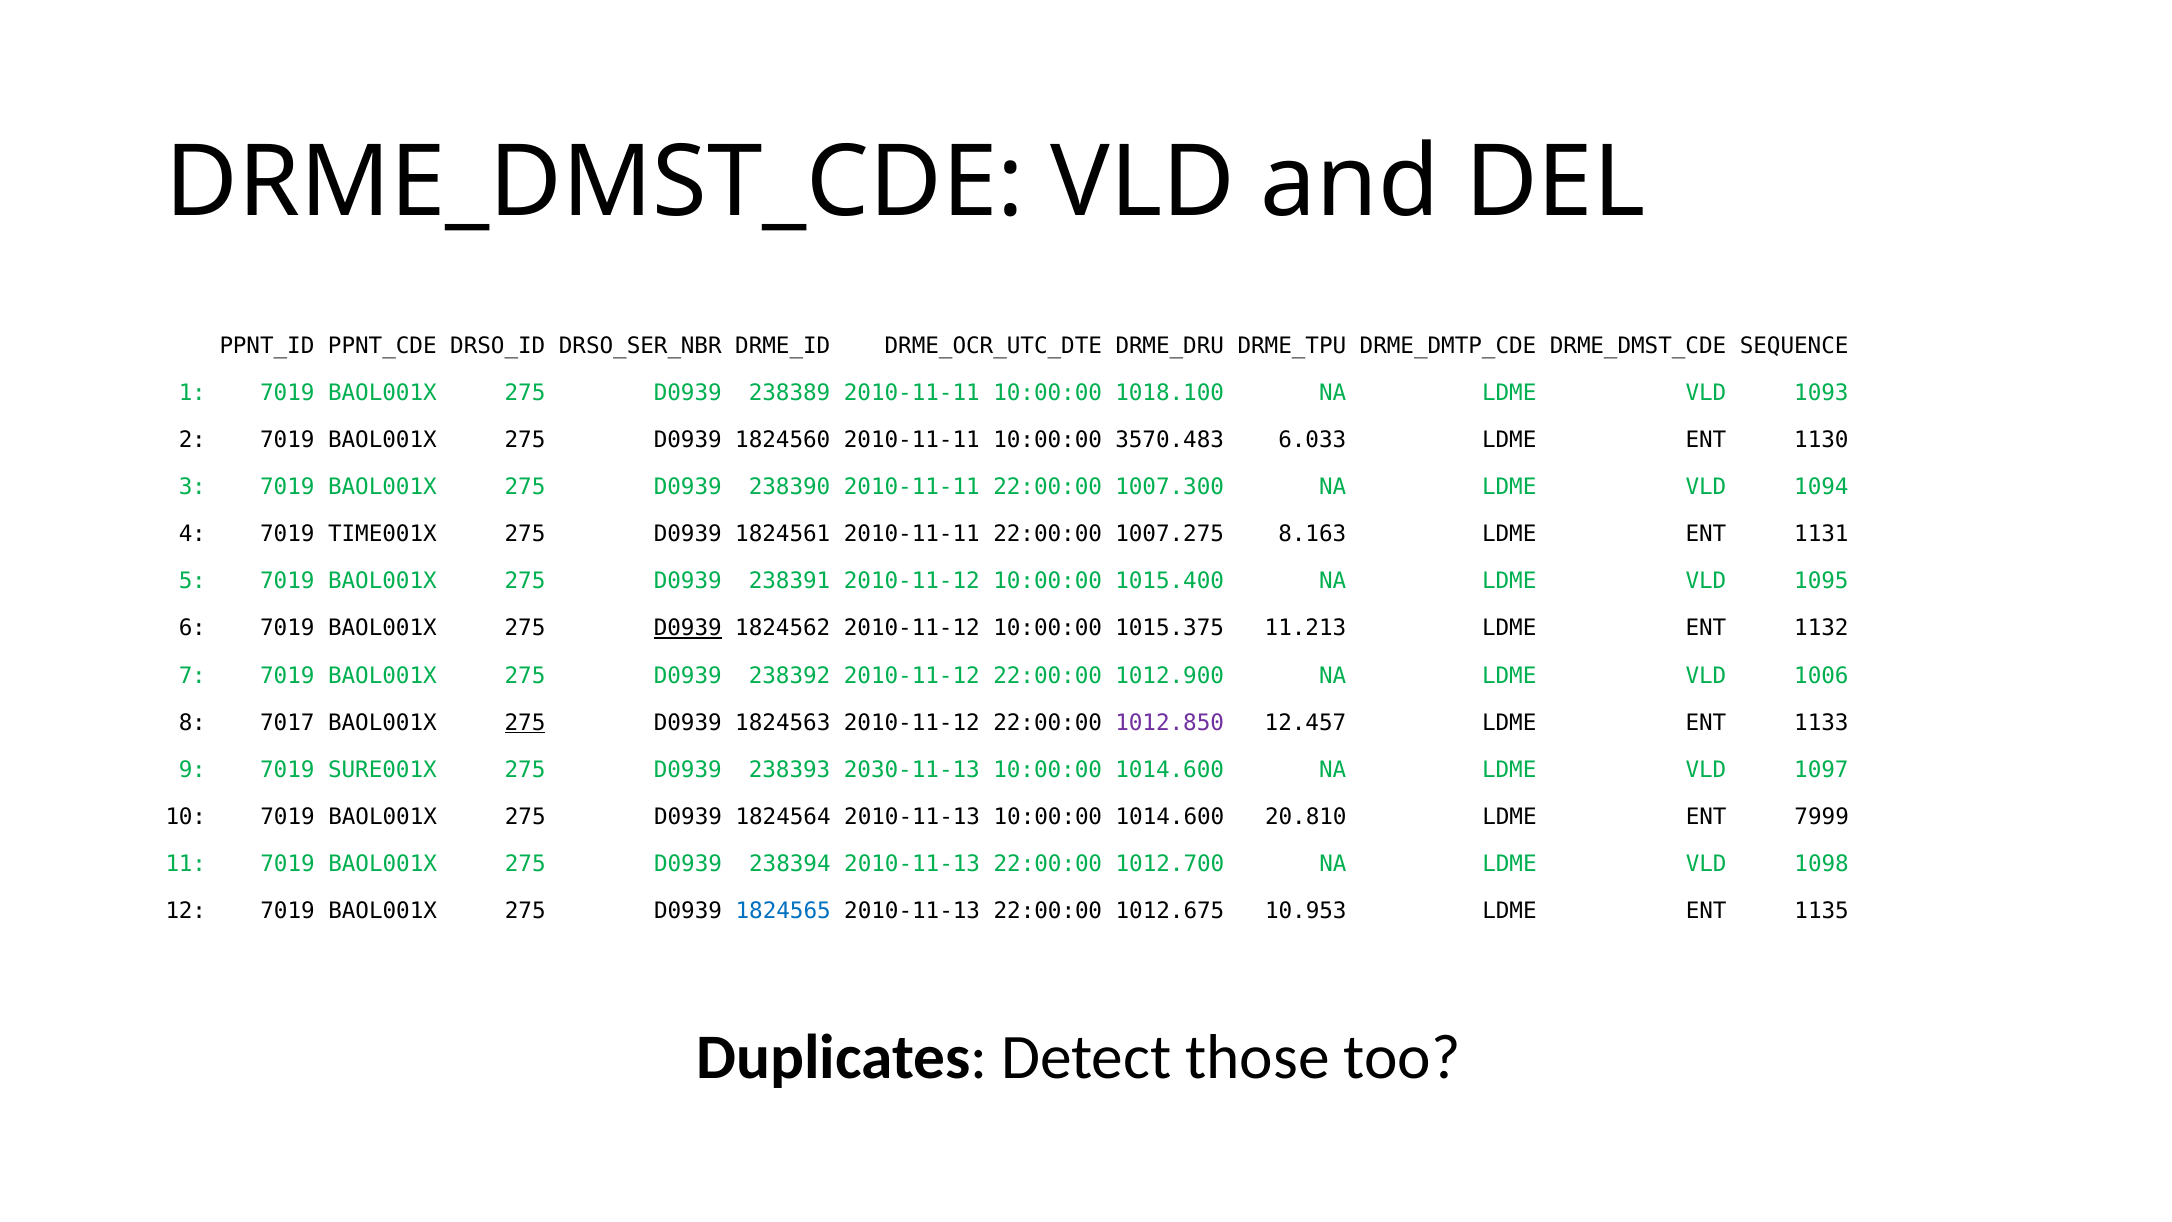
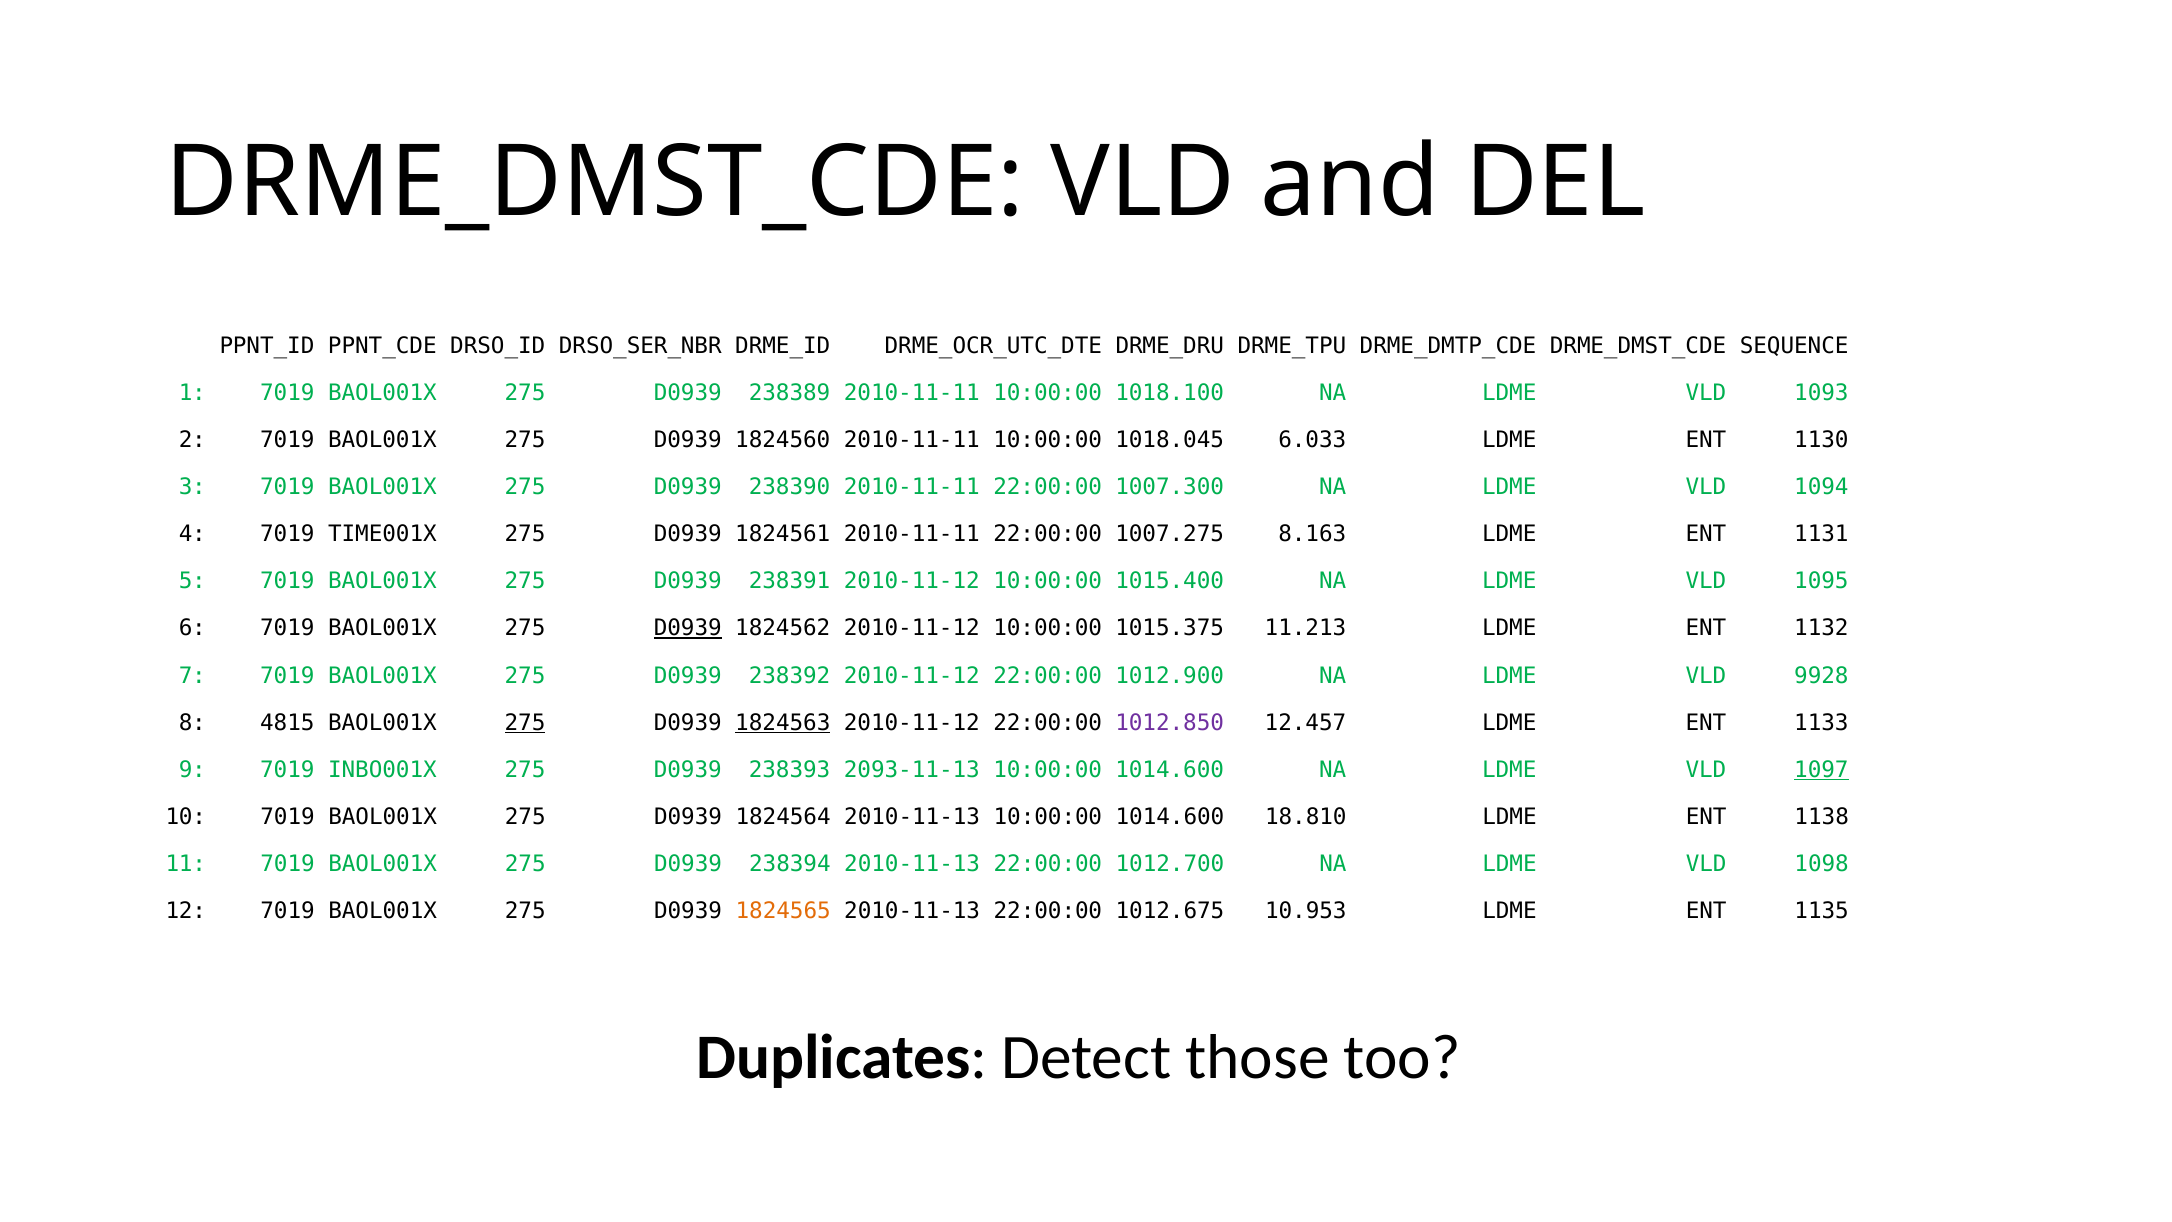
3570.483: 3570.483 -> 1018.045 (1170, 440)
1006: 1006 -> 9928 (1821, 675)
7017: 7017 -> 4815 (287, 723)
1824563 underline: none -> present (783, 723)
SURE001X: SURE001X -> INBO001X (382, 770)
2030-11-13: 2030-11-13 -> 2093-11-13 (912, 770)
1097 underline: none -> present (1821, 770)
20.810: 20.810 -> 18.810 (1306, 817)
7999: 7999 -> 1138 (1822, 817)
1824565 colour: blue -> orange (783, 911)
